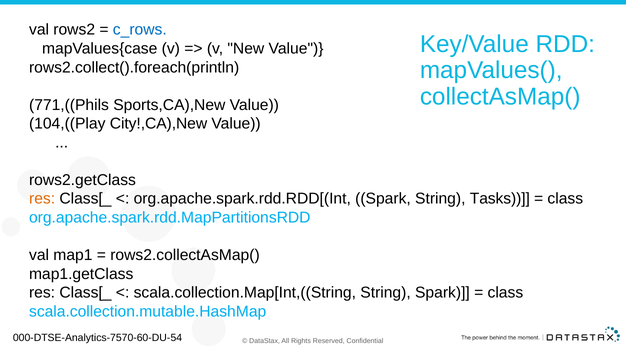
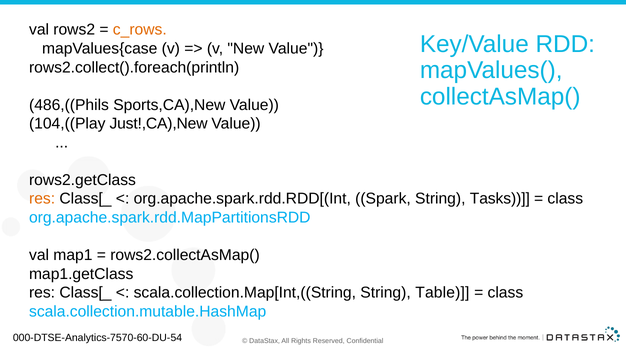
c_rows colour: blue -> orange (140, 30)
771,((Phils: 771,((Phils -> 486,((Phils (69, 105)
City!,CA),New: City!,CA),New -> Just!,CA),New (159, 124)
String Spark: Spark -> Table (442, 293)
